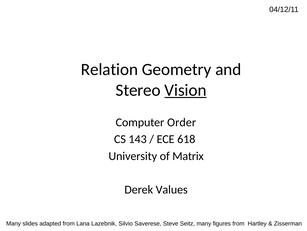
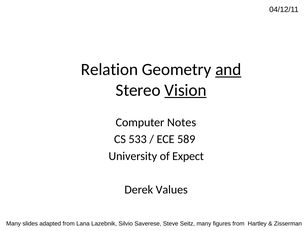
and underline: none -> present (228, 69)
Order: Order -> Notes (182, 122)
143: 143 -> 533 (138, 139)
618: 618 -> 589 (186, 139)
Matrix: Matrix -> Expect (188, 156)
